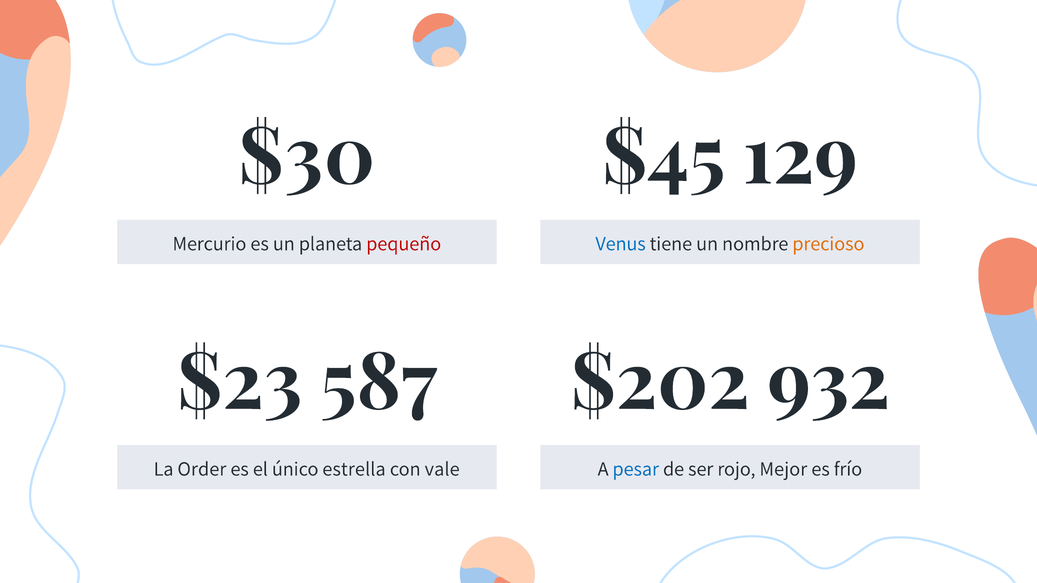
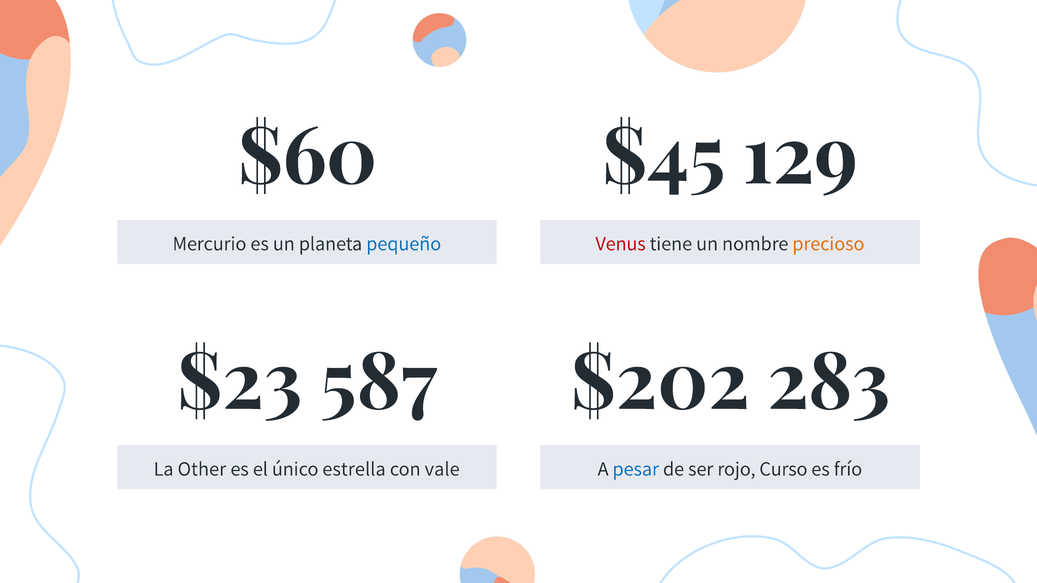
$30: $30 -> $60 (307, 158)
pequeño colour: red -> blue (404, 244)
Venus colour: blue -> red (621, 244)
932: 932 -> 283 (829, 383)
Order: Order -> Other (202, 469)
Mejor: Mejor -> Curso (783, 469)
